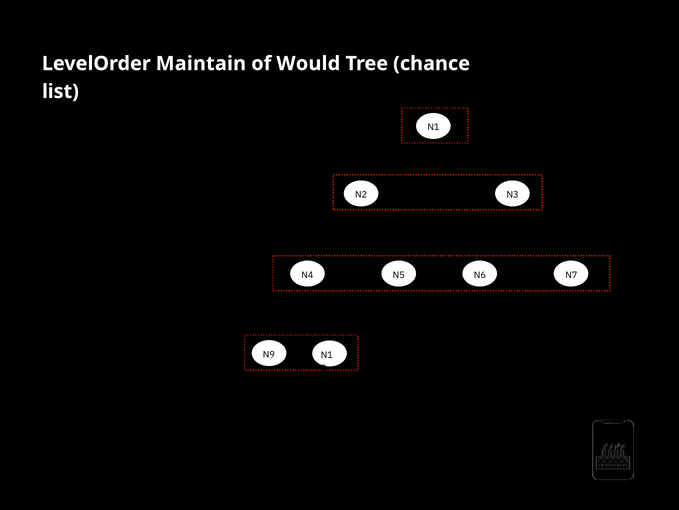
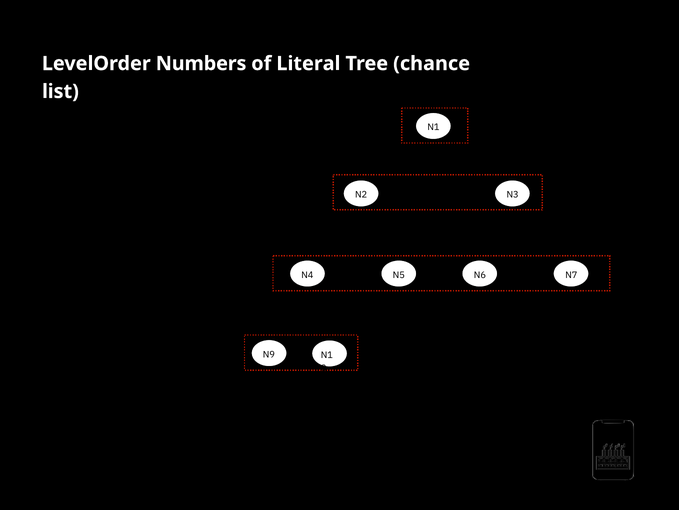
Maintain: Maintain -> Numbers (201, 64)
Would: Would -> Literal (308, 64)
